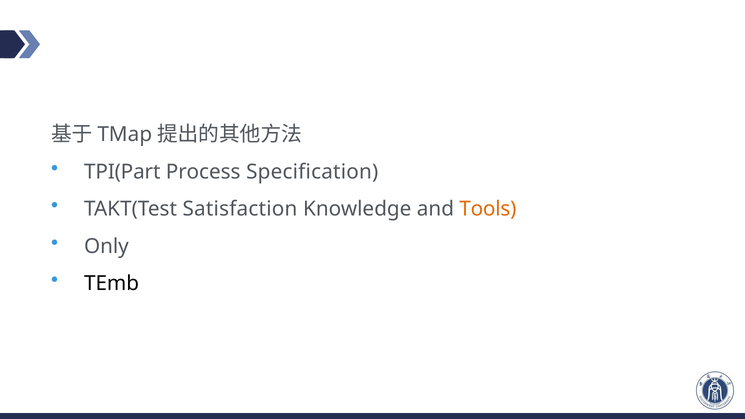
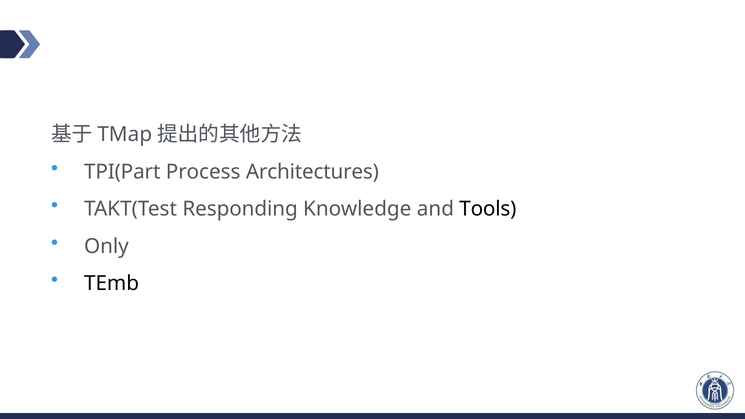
Specification: Specification -> Architectures (312, 172)
Satisfaction: Satisfaction -> Responding (240, 209)
Tools colour: orange -> black (488, 209)
